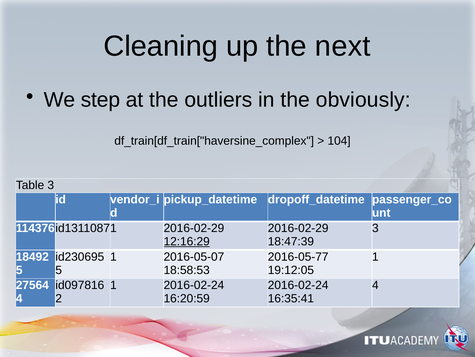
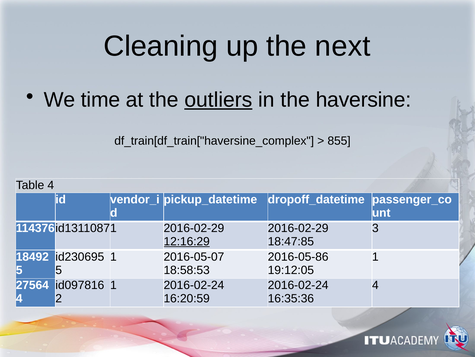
step: step -> time (101, 100)
outliers underline: none -> present (218, 100)
obviously: obviously -> haversine (363, 100)
104: 104 -> 855 (339, 141)
Table 3: 3 -> 4 (51, 185)
18:47:39: 18:47:39 -> 18:47:85 (291, 241)
2016-05-77: 2016-05-77 -> 2016-05-86 (298, 256)
16:35:41: 16:35:41 -> 16:35:36 (291, 298)
